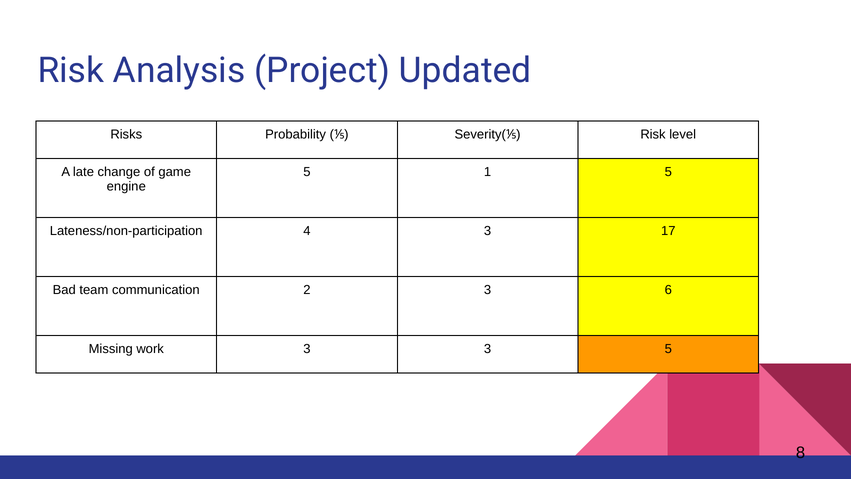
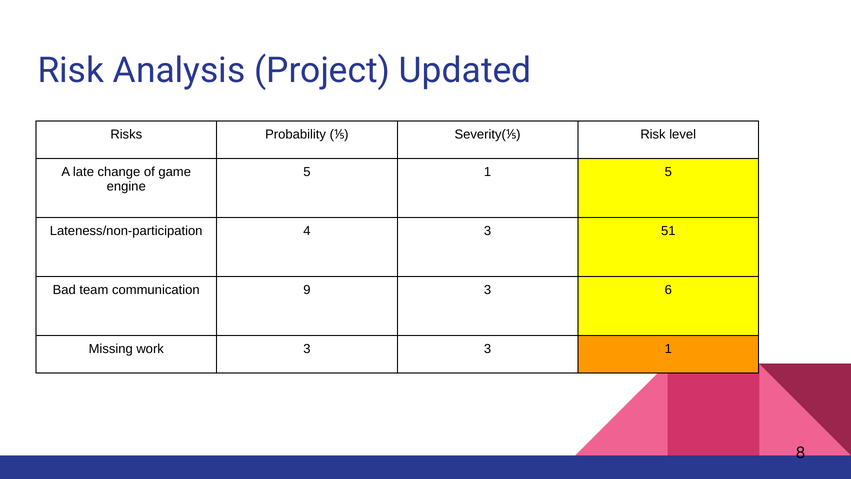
17: 17 -> 51 (668, 231)
2: 2 -> 9 (307, 290)
3 5: 5 -> 1 (668, 349)
